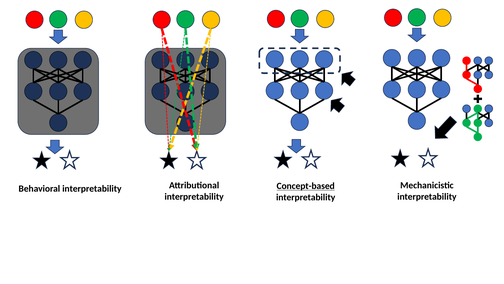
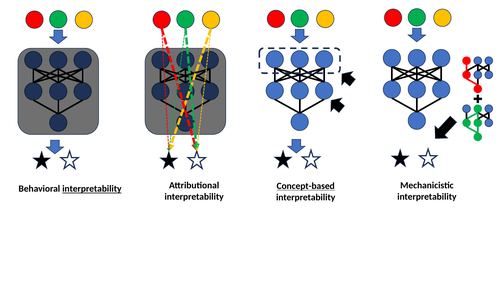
interpretability underline: none -> present (92, 188)
